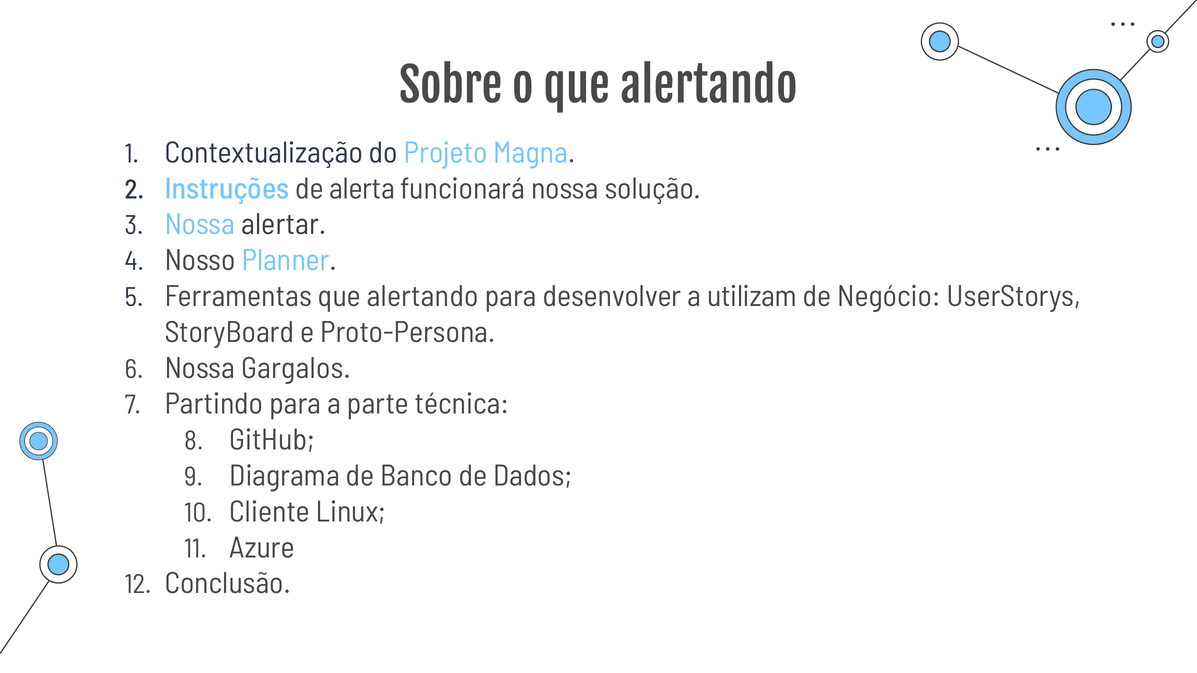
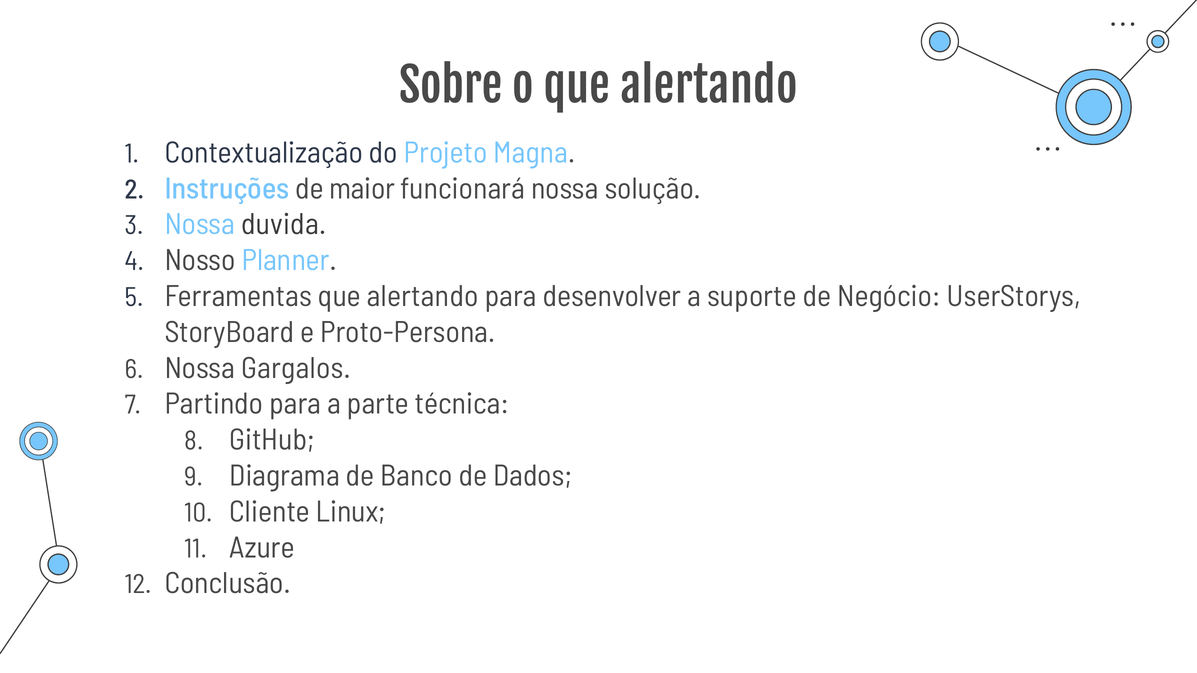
alerta: alerta -> maior (362, 189)
alertar: alertar -> duvida (284, 225)
utilizam: utilizam -> suporte (752, 297)
